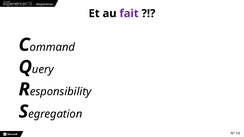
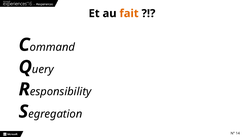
fait colour: purple -> orange (129, 13)
